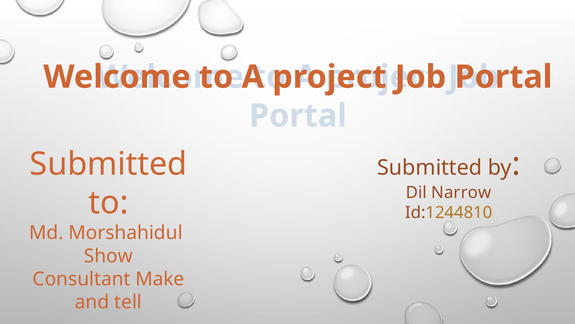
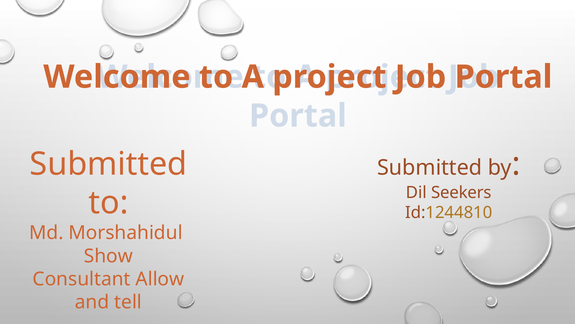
Narrow: Narrow -> Seekers (461, 192)
Make: Make -> Allow (160, 279)
